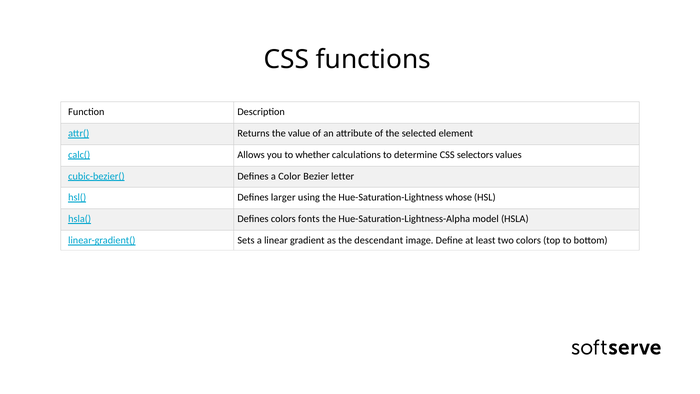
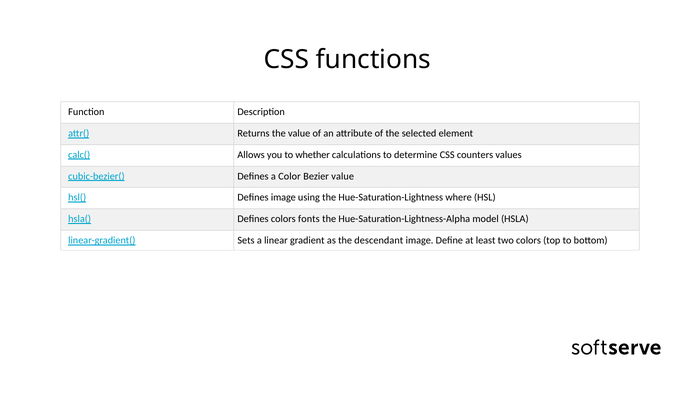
selectors: selectors -> counters (475, 155)
Bezier letter: letter -> value (343, 176)
Defines larger: larger -> image (283, 197)
whose: whose -> where (459, 197)
